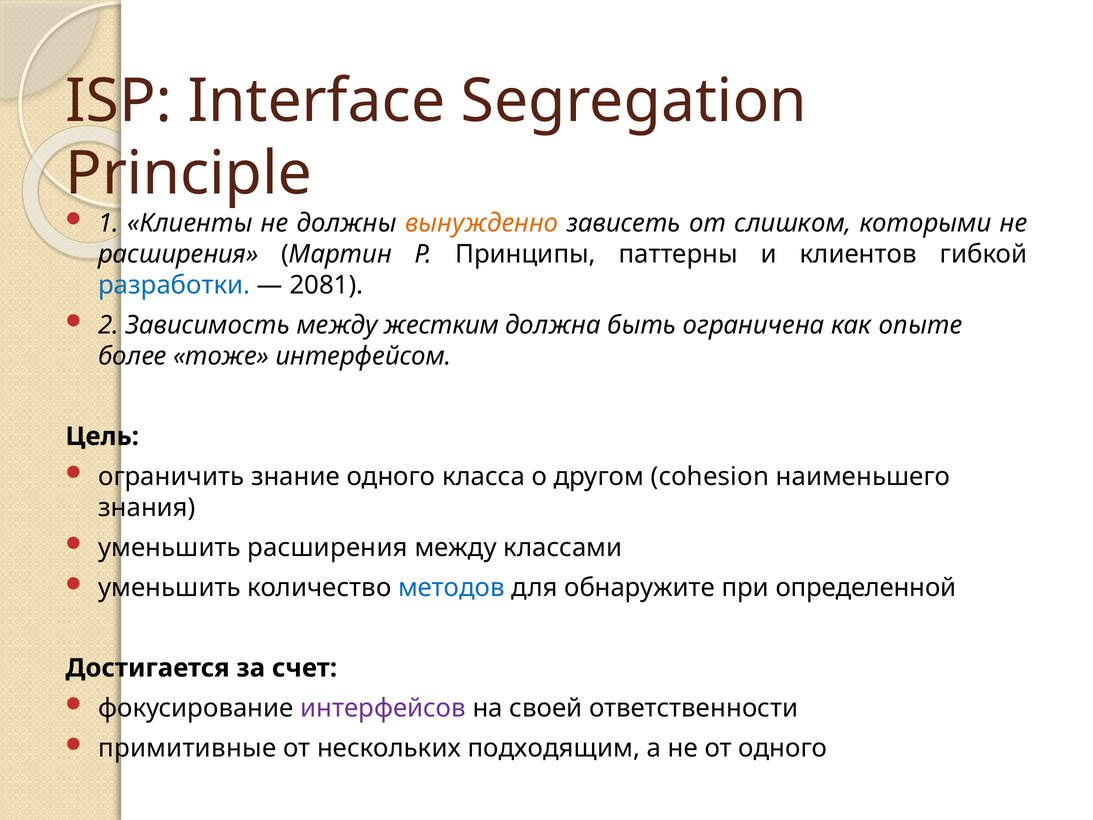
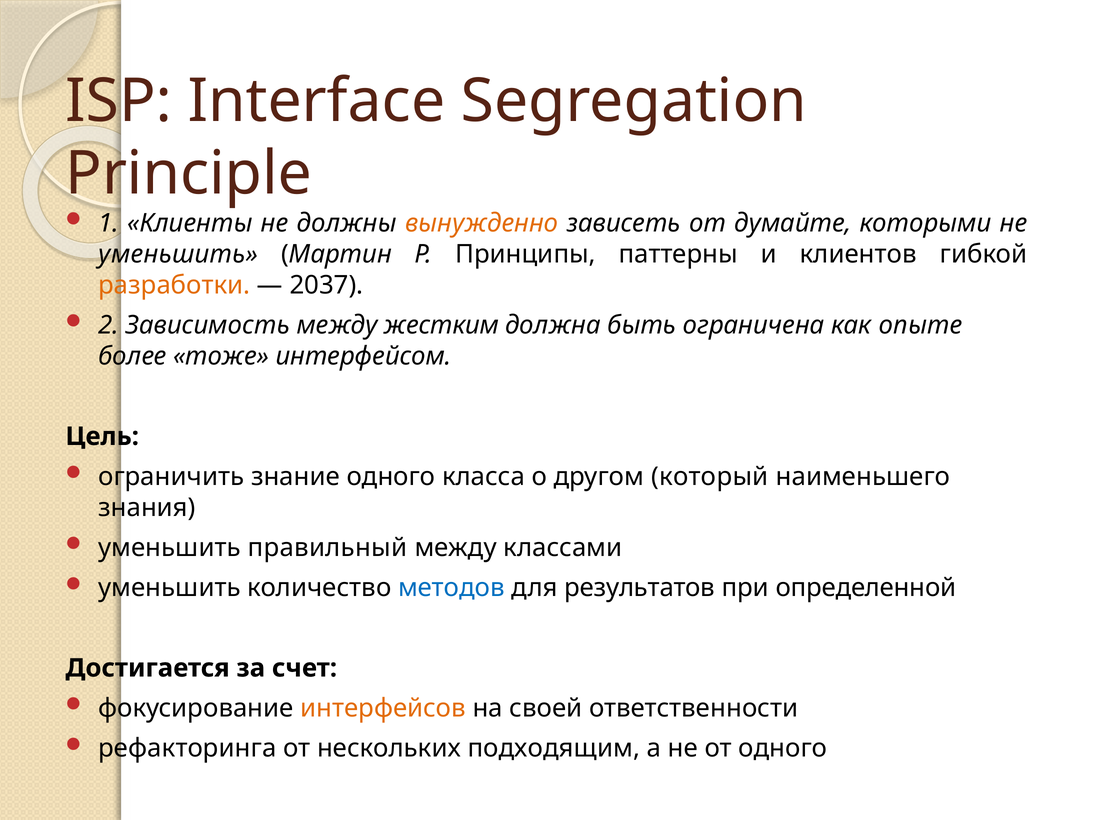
слишком: слишком -> думайте (793, 223)
расширения: расширения -> уменьшить (178, 254)
разработки colour: blue -> orange (174, 285)
2081: 2081 -> 2037 (326, 285)
cohesion: cohesion -> который (710, 476)
уменьшить расширения: расширения -> правильный (327, 548)
обнаружите: обнаружите -> результатов (640, 588)
интерфейсов colour: purple -> orange (383, 708)
примитивные: примитивные -> рефакторинга (187, 748)
